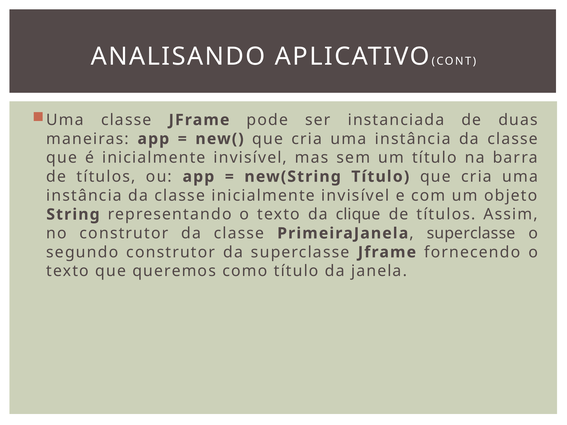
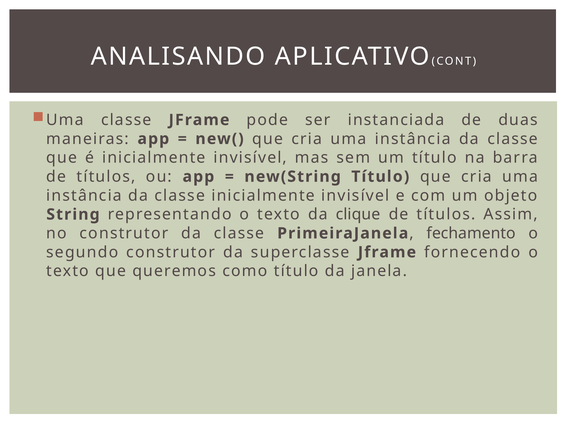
superclasse: superclasse -> fechamento (471, 233)
